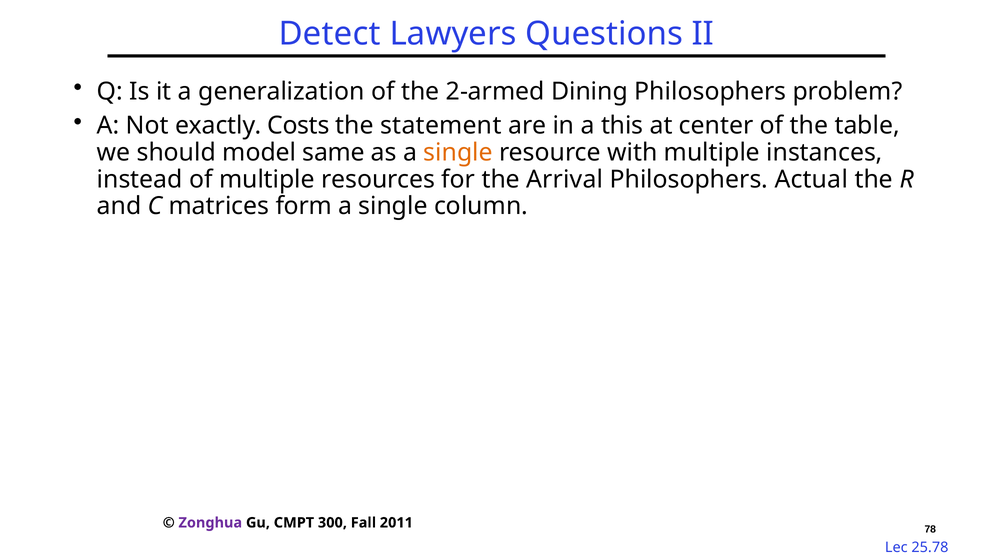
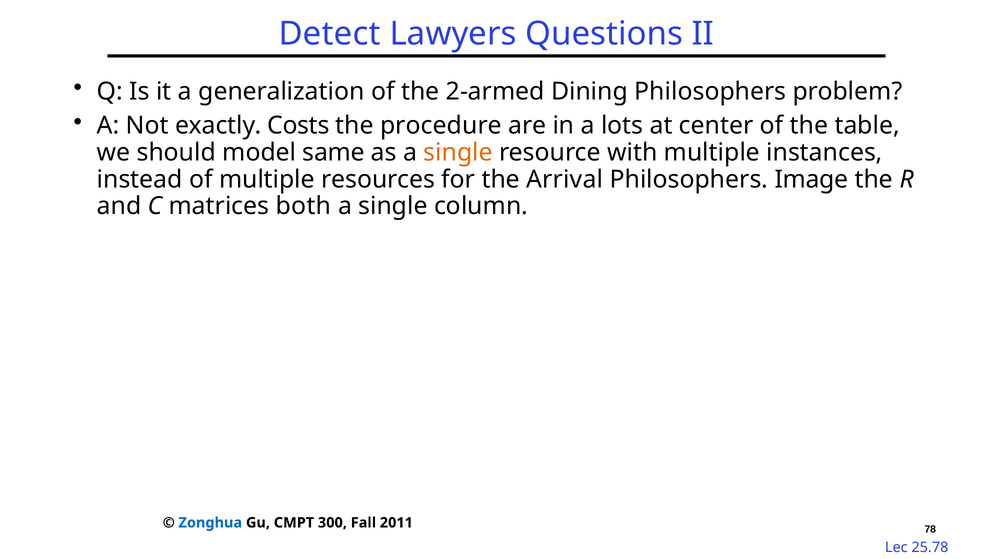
statement: statement -> procedure (441, 126)
this: this -> lots (622, 126)
Actual: Actual -> Image (811, 179)
form: form -> both (304, 206)
Zonghua colour: purple -> blue (210, 522)
